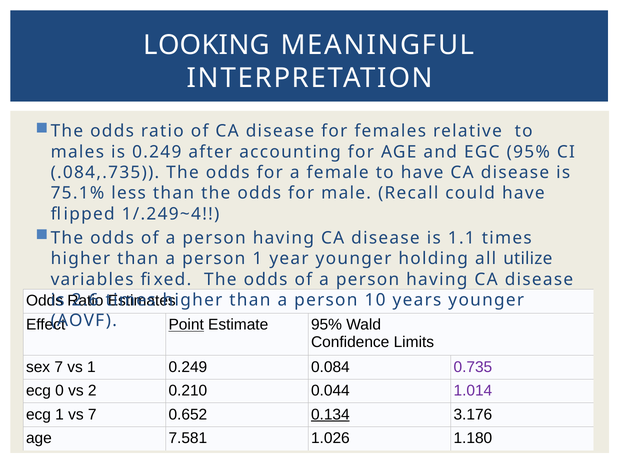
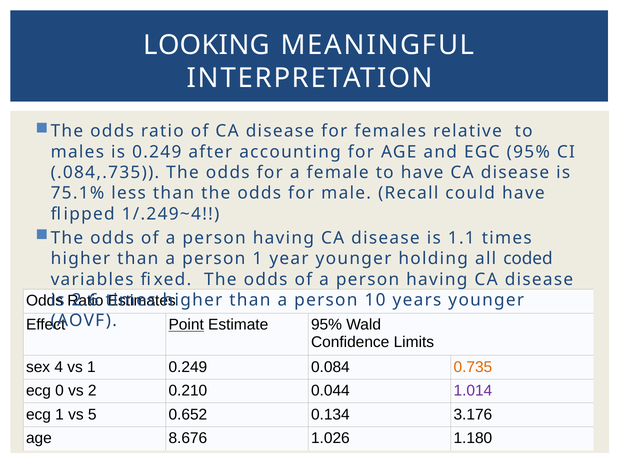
utilize: utilize -> coded (528, 259)
sex 7: 7 -> 4 (59, 367)
0.735 colour: purple -> orange (473, 367)
vs 7: 7 -> 5 (92, 414)
0.134 underline: present -> none (330, 414)
7.581: 7.581 -> 8.676 (188, 438)
